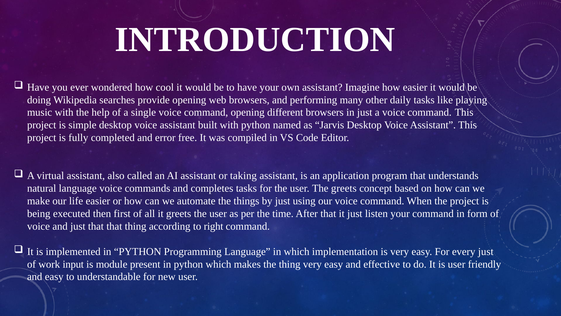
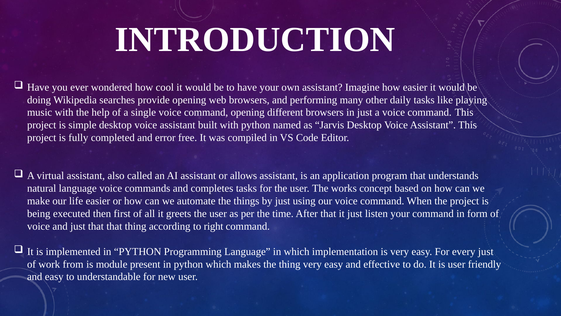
taking: taking -> allows (244, 175)
The greets: greets -> works (344, 188)
input: input -> from (73, 264)
